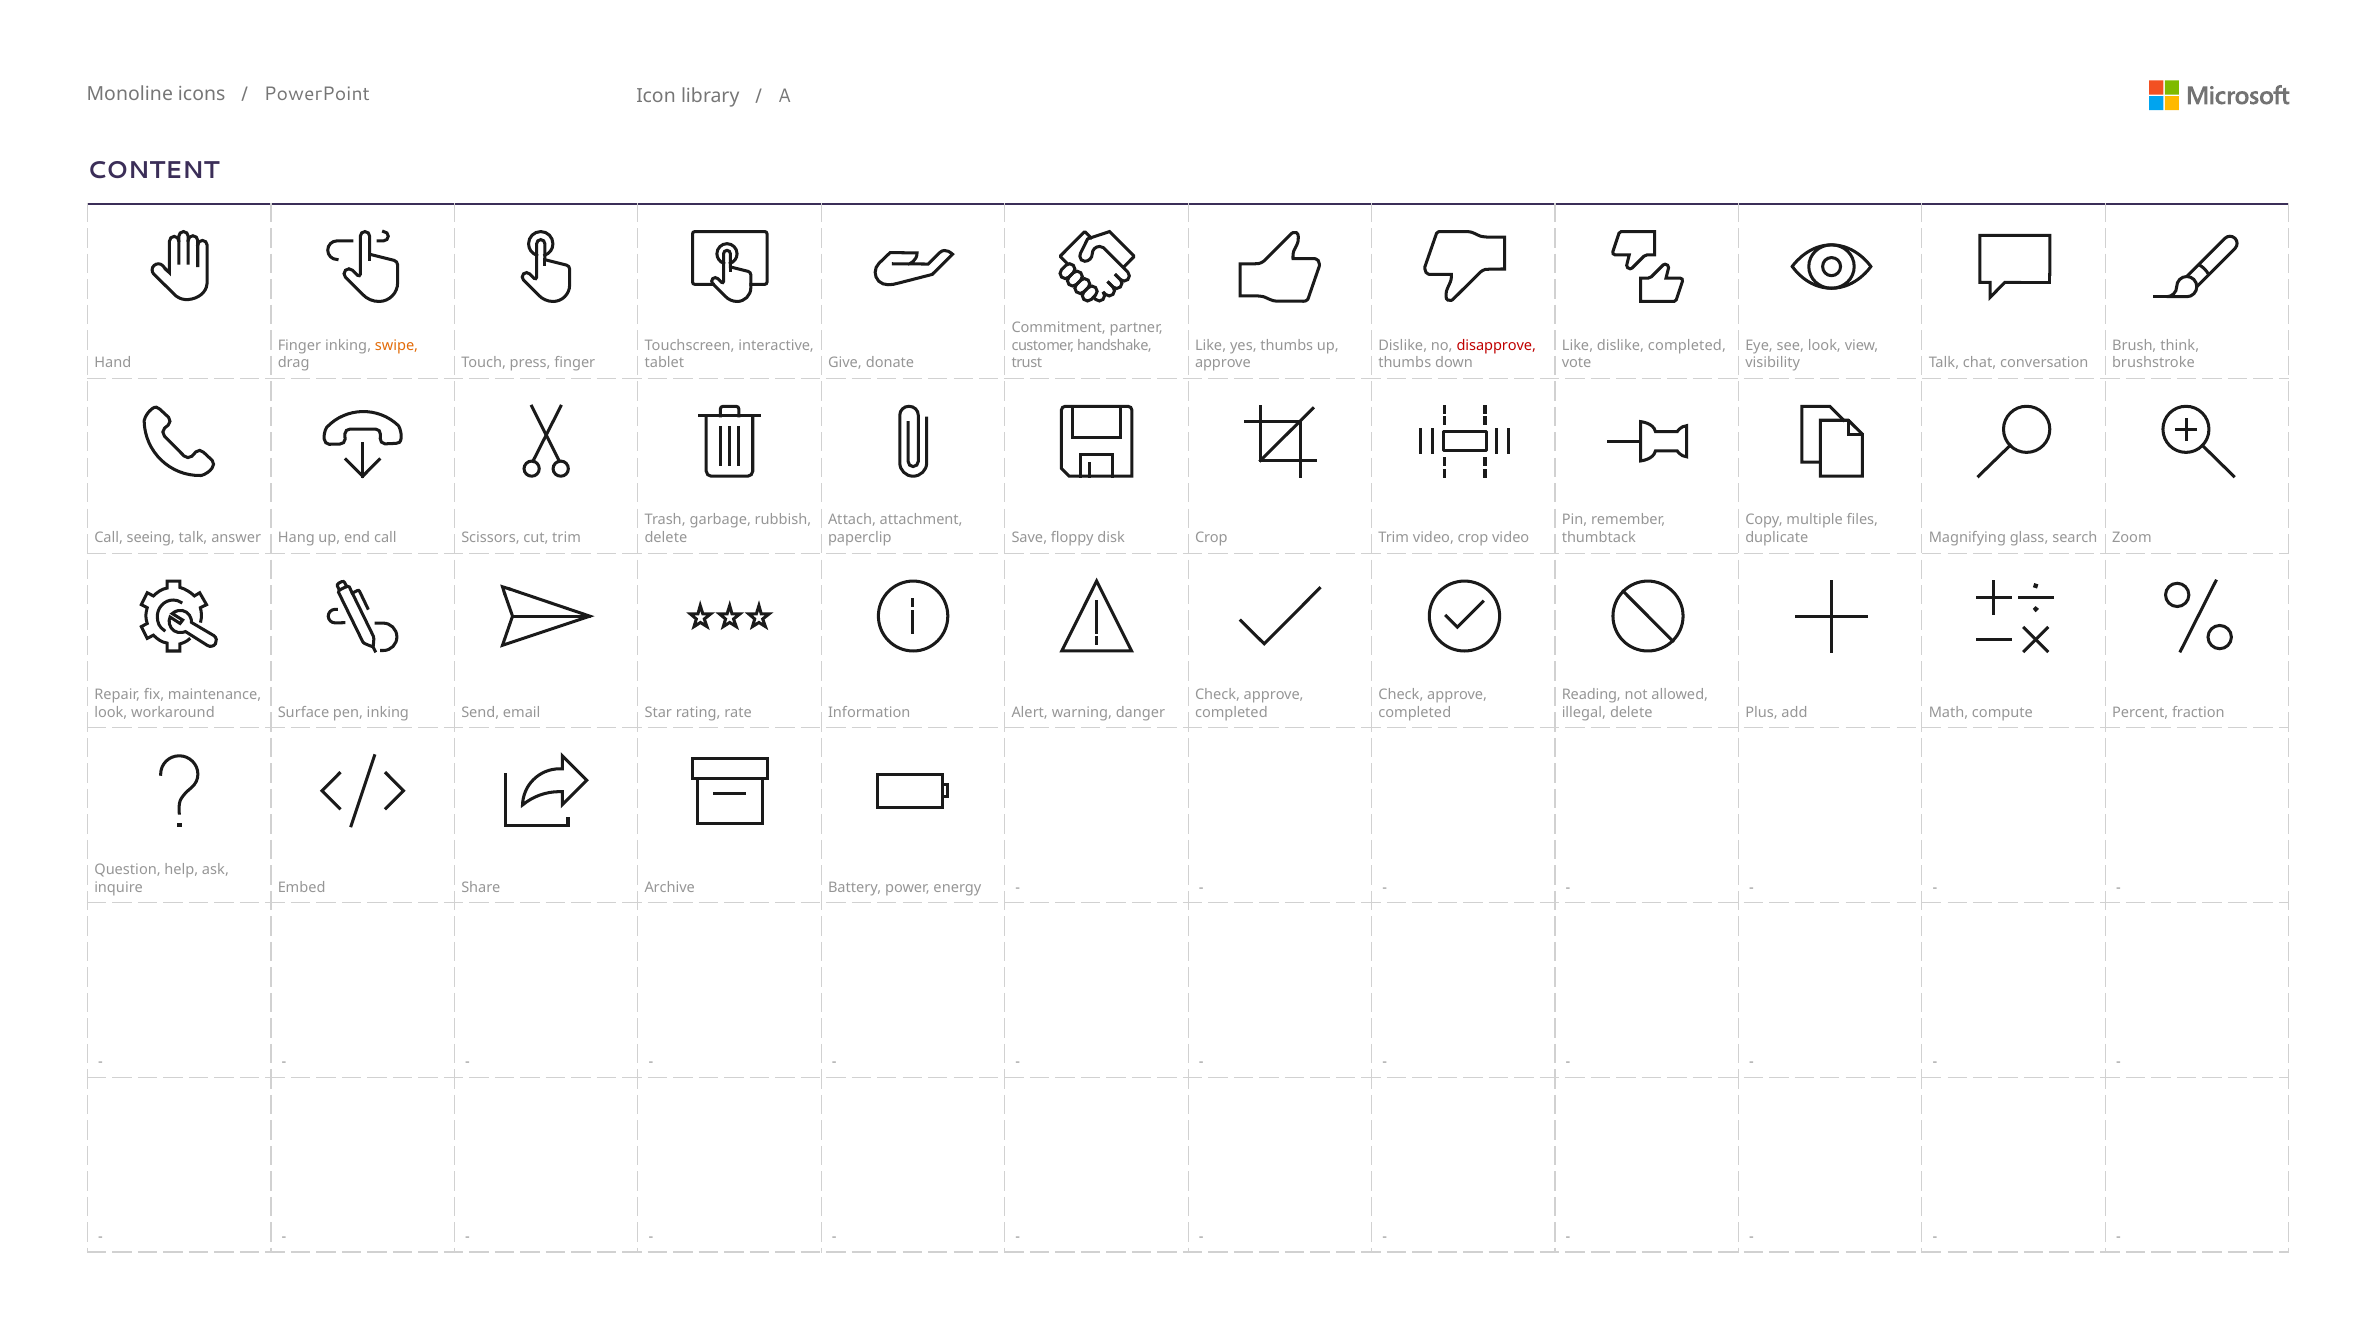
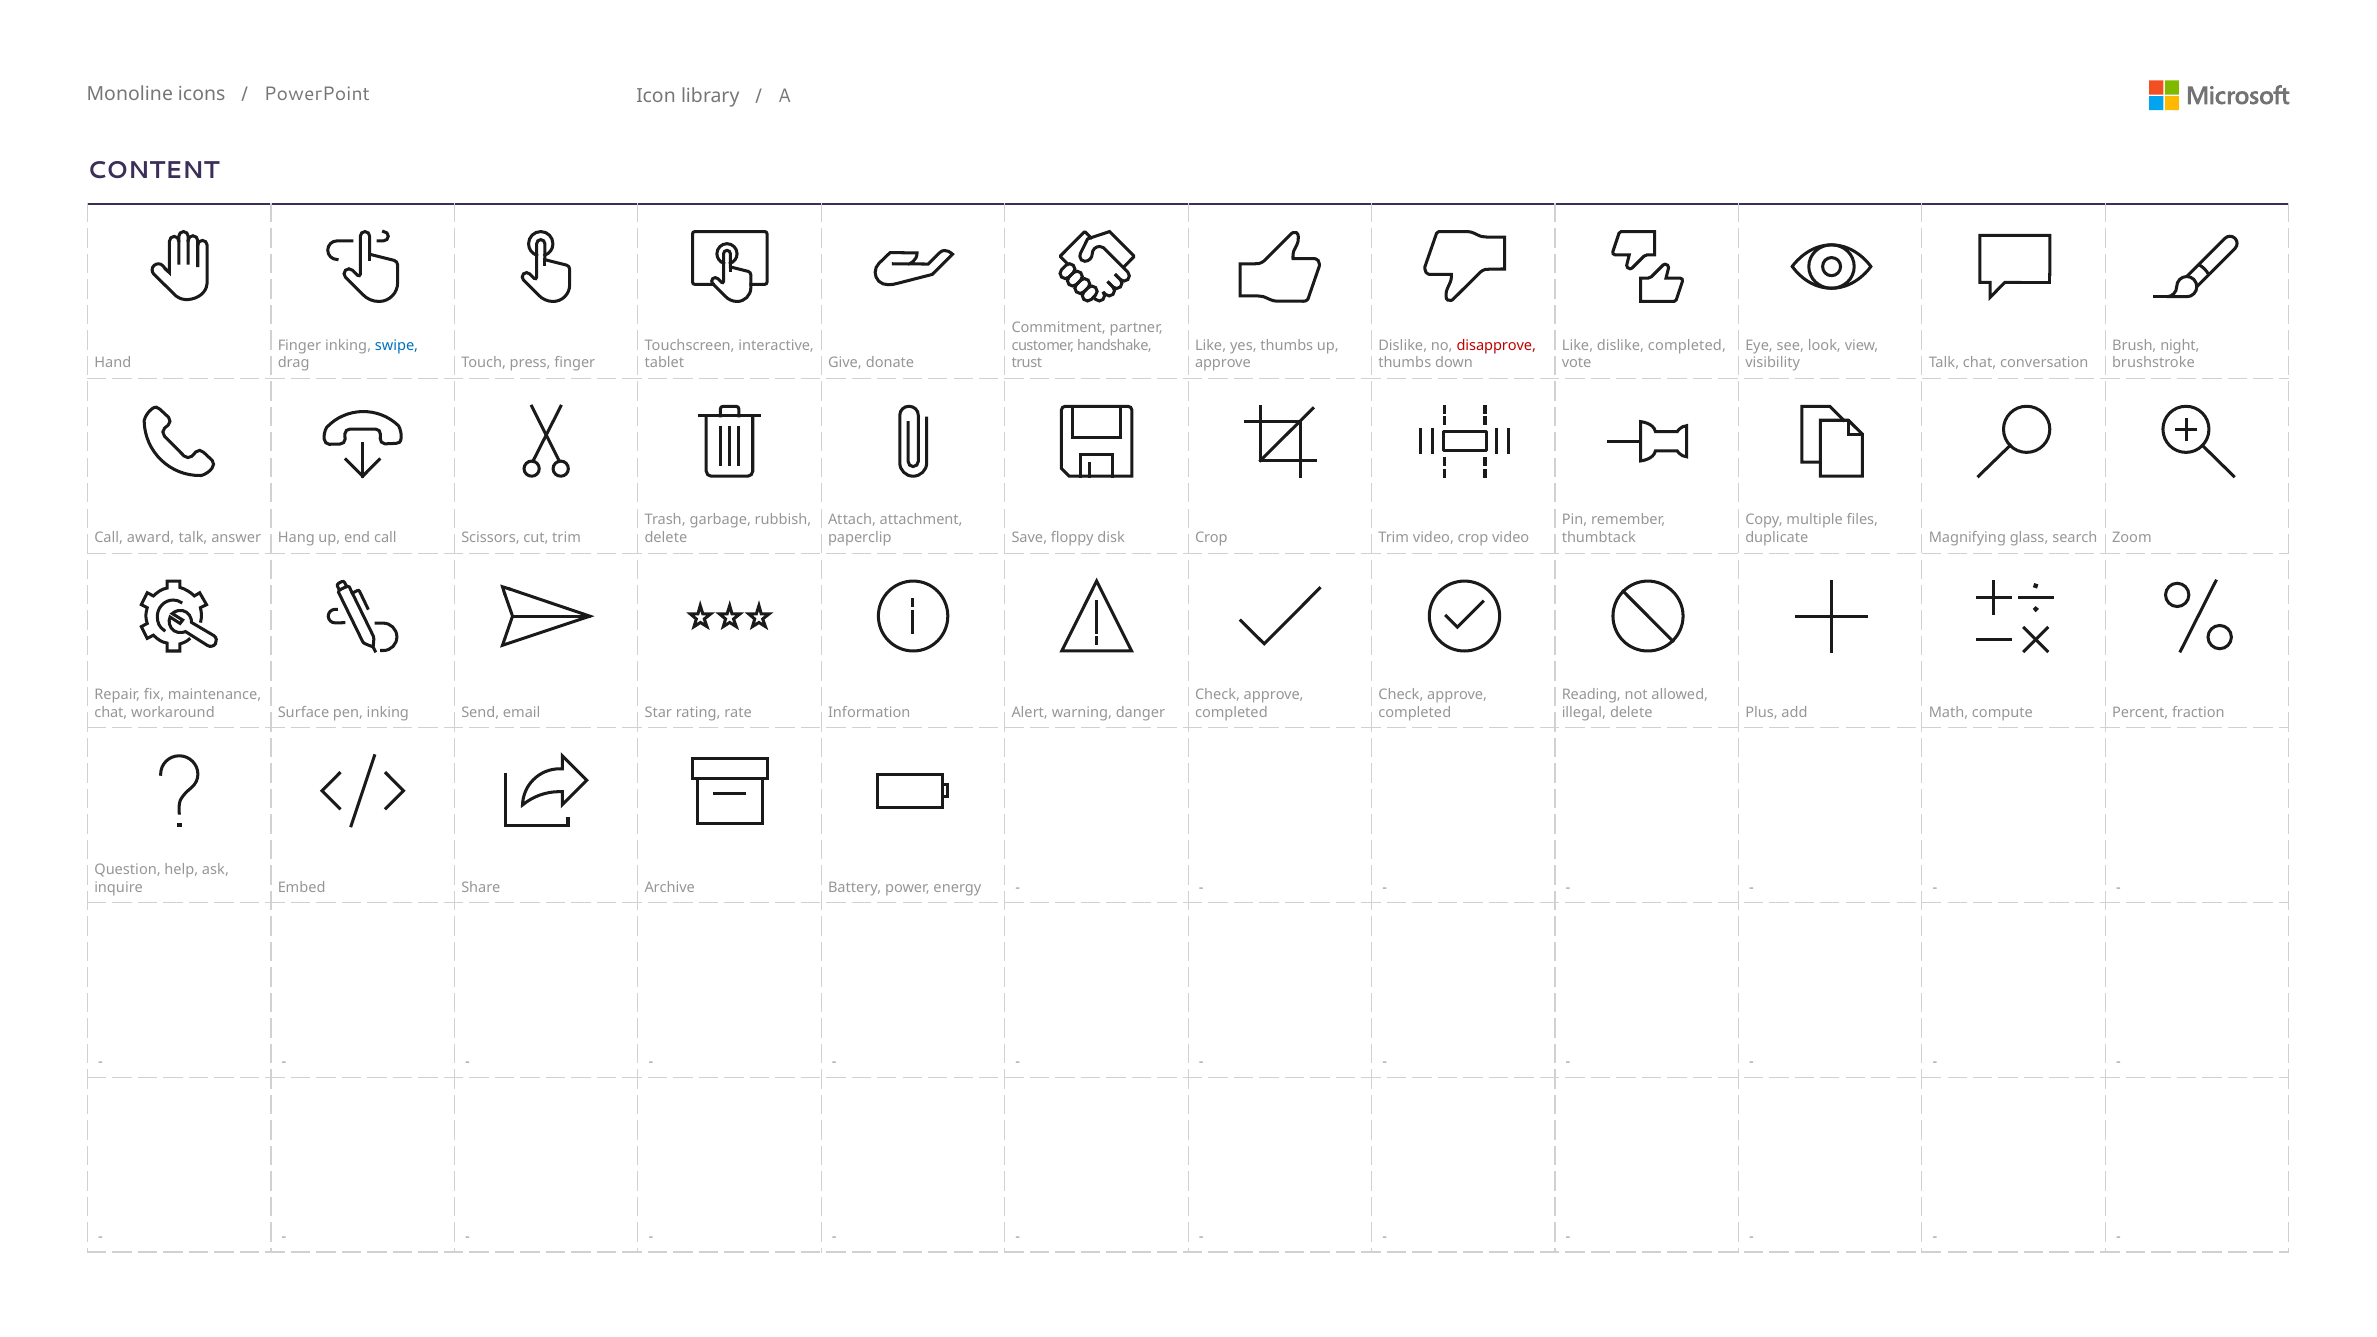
swipe colour: orange -> blue (397, 345)
think: think -> night (2180, 345)
seeing: seeing -> award (151, 538)
look: look -> chat (111, 712)
